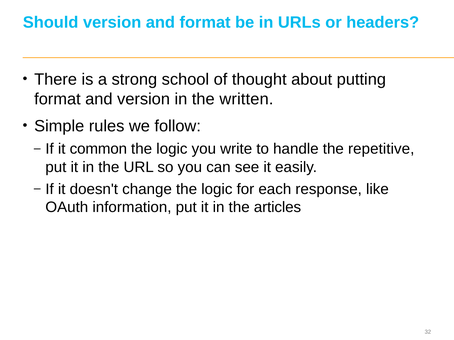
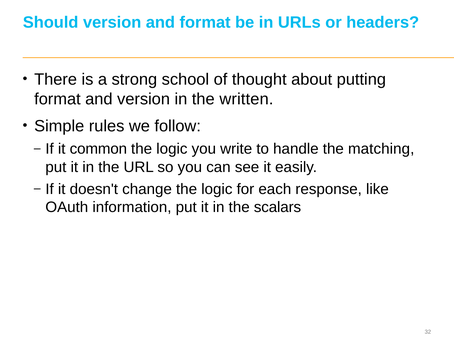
repetitive: repetitive -> matching (381, 149)
articles: articles -> scalars (277, 208)
